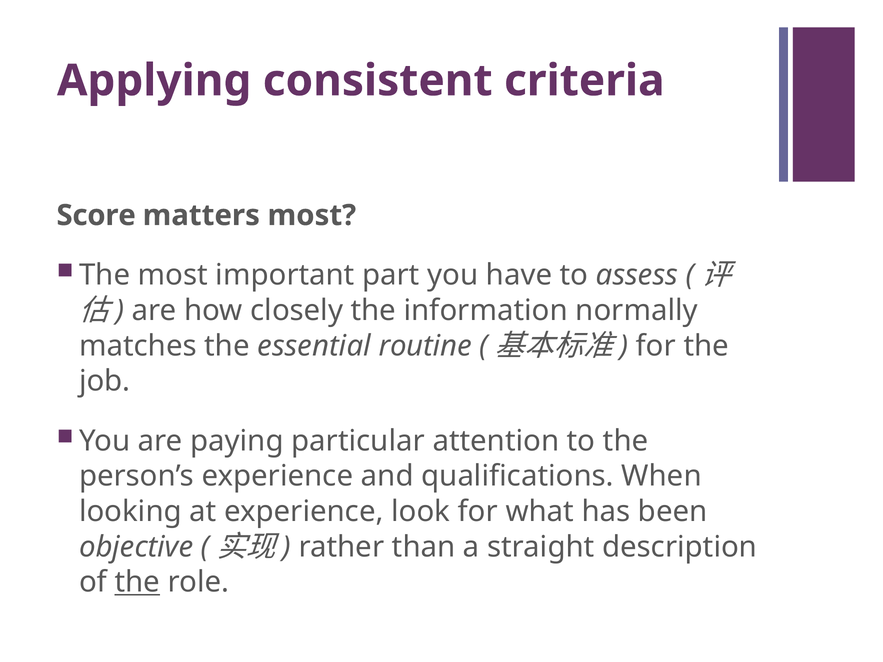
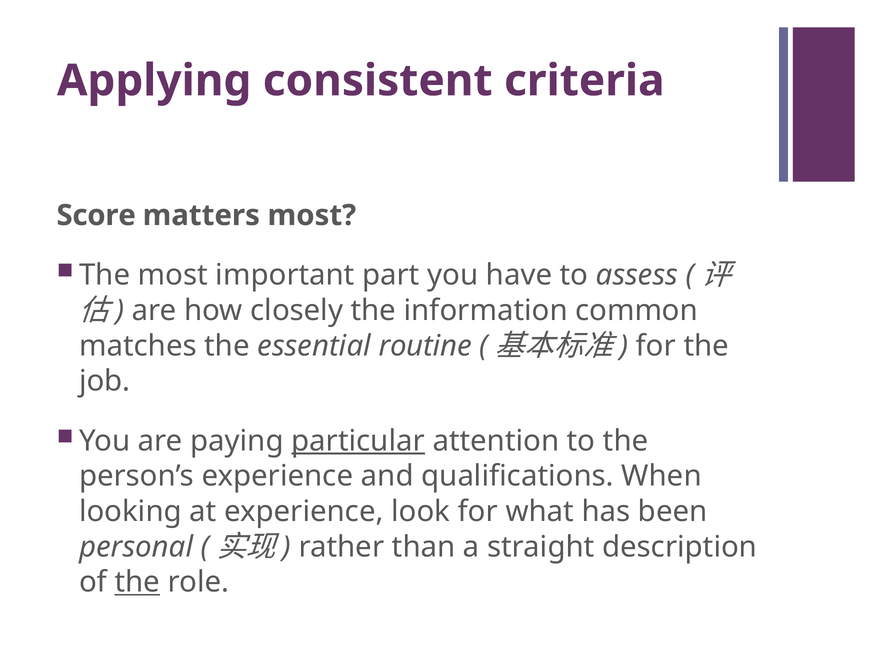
normally: normally -> common (637, 311)
particular underline: none -> present (358, 441)
objective: objective -> personal (136, 547)
